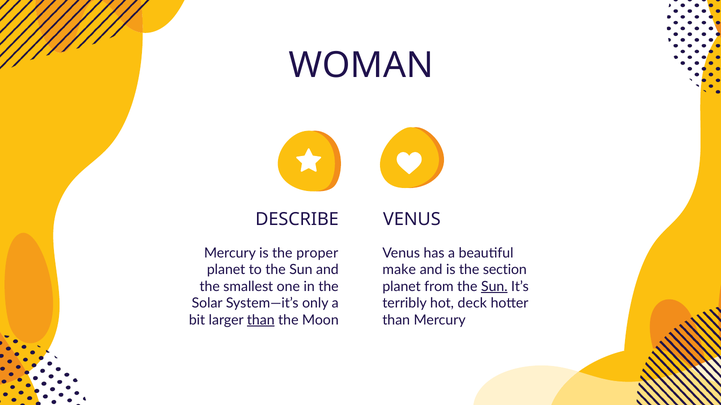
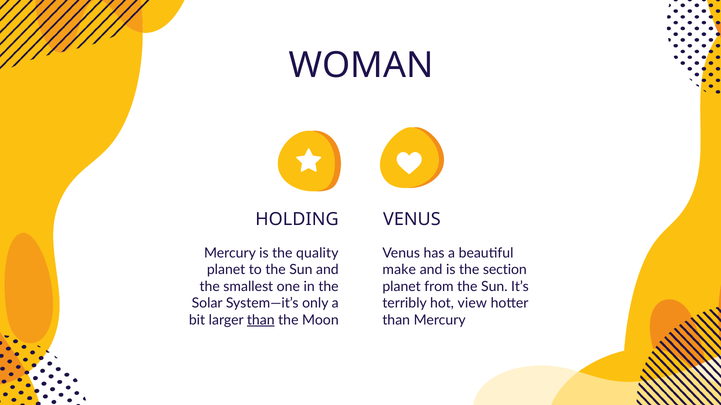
DESCRIBE: DESCRIBE -> HOLDING (297, 219)
proper: proper -> quality (317, 253)
Sun underline: present -> none (494, 287)
deck: deck -> view (472, 304)
